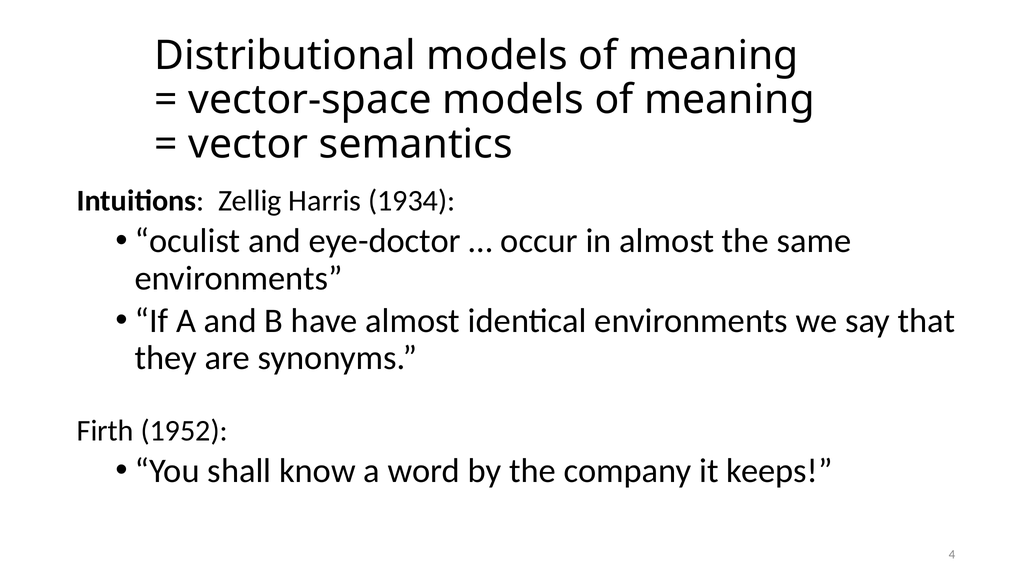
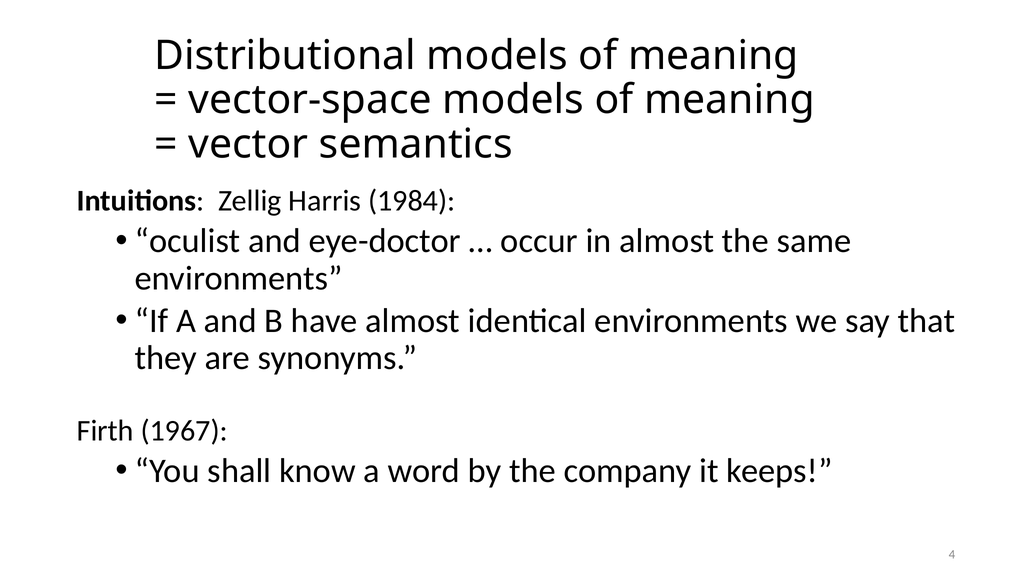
1934: 1934 -> 1984 (412, 201)
1952: 1952 -> 1967 (184, 431)
